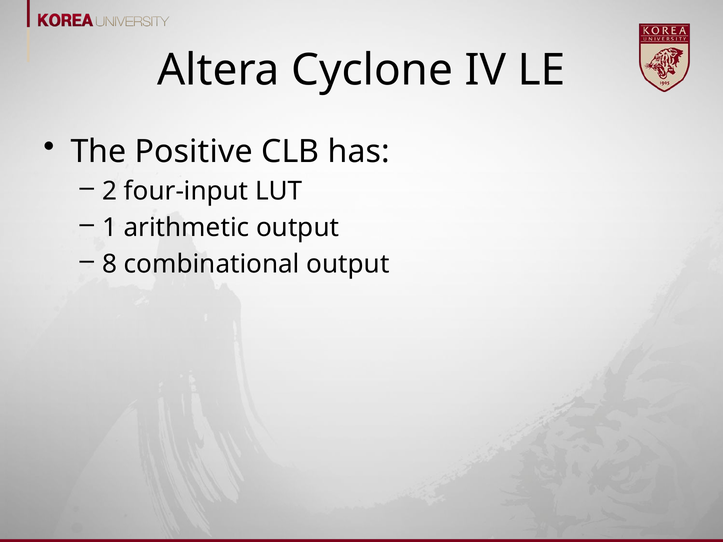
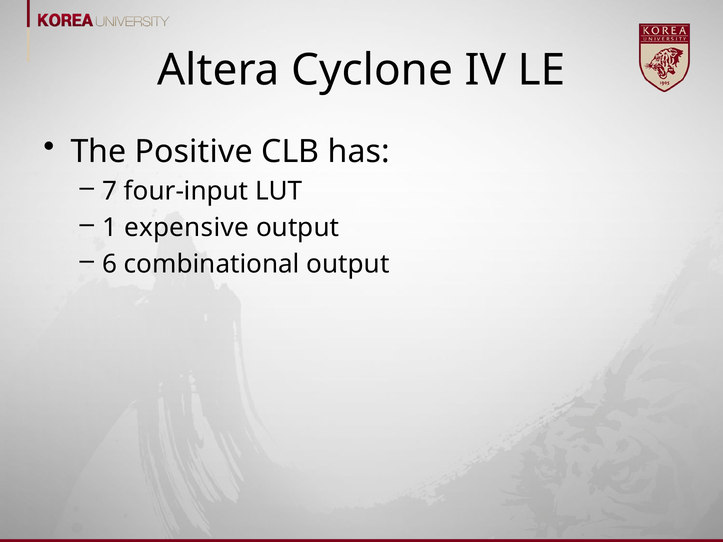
2: 2 -> 7 (110, 191)
arithmetic: arithmetic -> expensive (186, 228)
8: 8 -> 6 (110, 264)
